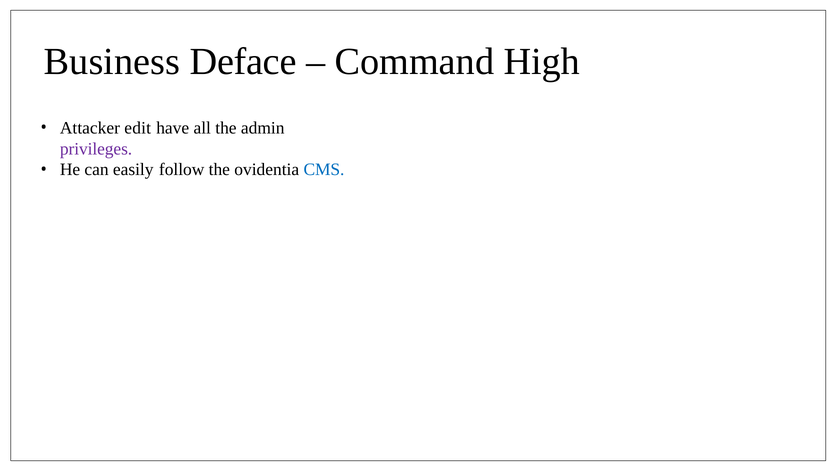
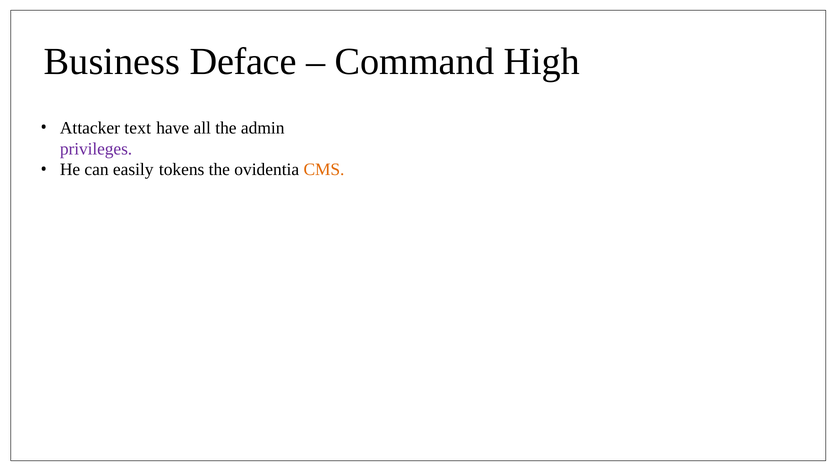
edit: edit -> text (138, 128)
follow: follow -> tokens (182, 170)
CMS colour: blue -> orange (324, 170)
